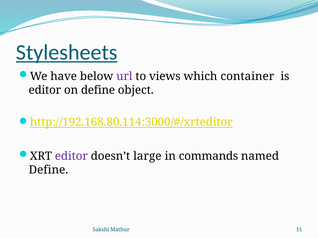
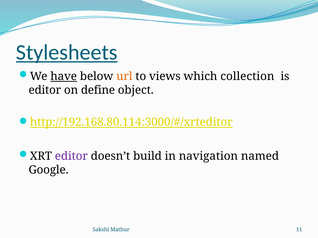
have underline: none -> present (64, 77)
url colour: purple -> orange (124, 77)
container: container -> collection (247, 77)
large: large -> build (147, 157)
commands: commands -> navigation (208, 157)
Define: Define -> Google (49, 170)
